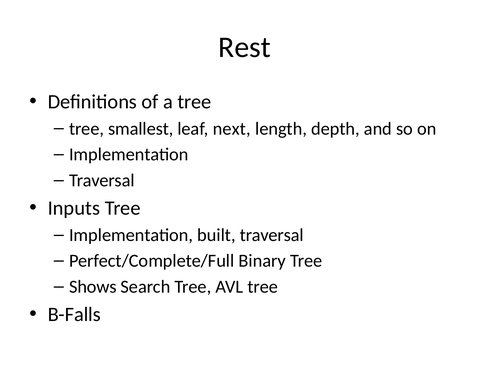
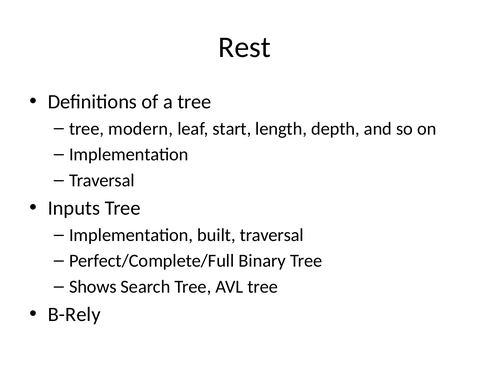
smallest: smallest -> modern (141, 129)
next: next -> start (232, 129)
B-Falls: B-Falls -> B-Rely (74, 314)
